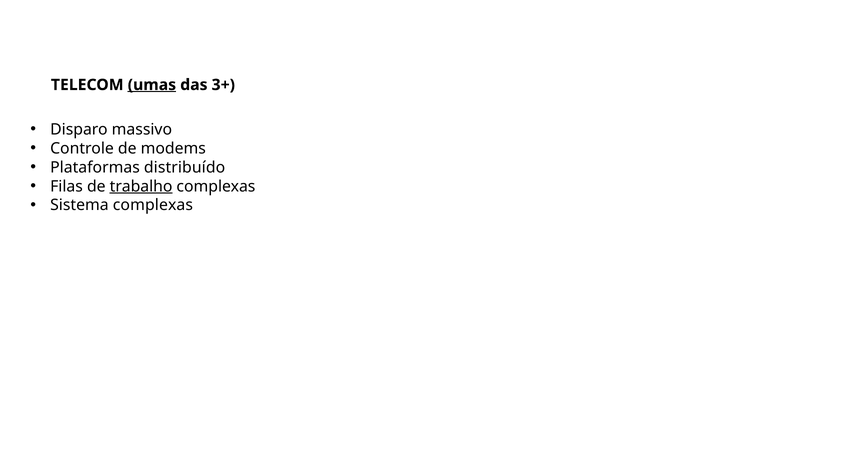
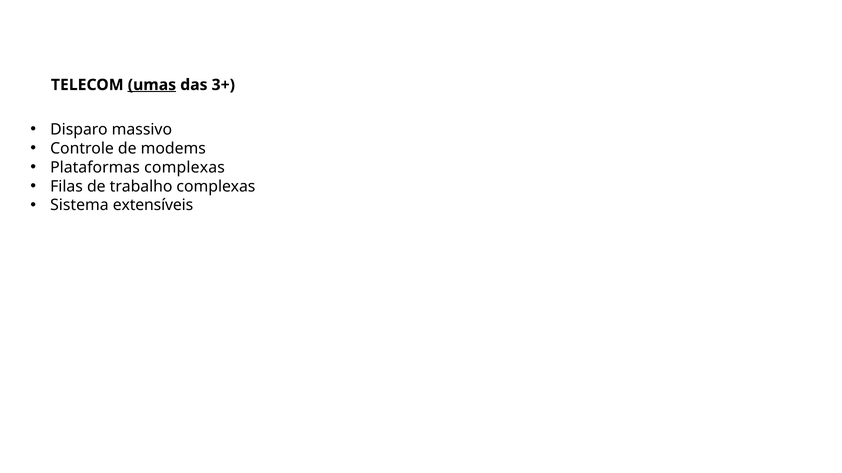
Plataformas distribuído: distribuído -> complexas (185, 168)
trabalho underline: present -> none (141, 187)
Sistema complexas: complexas -> extensíveis (153, 206)
